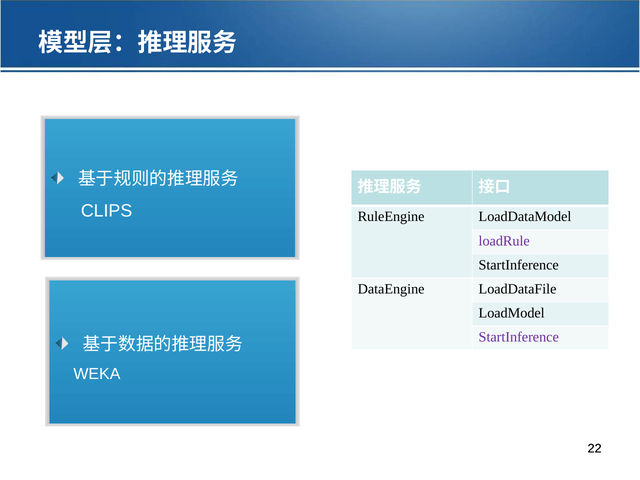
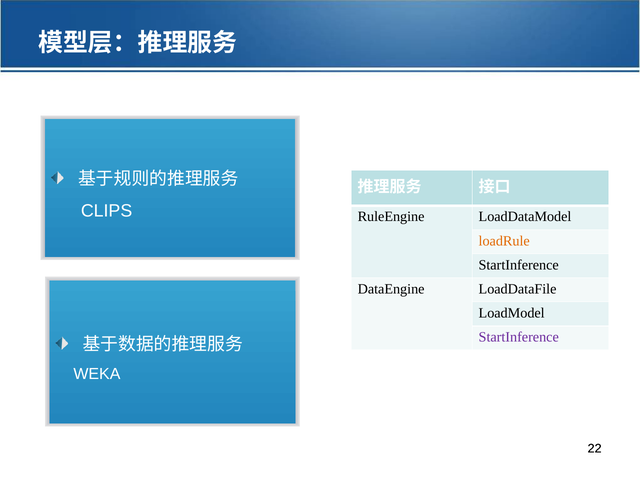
loadRule colour: purple -> orange (504, 241)
